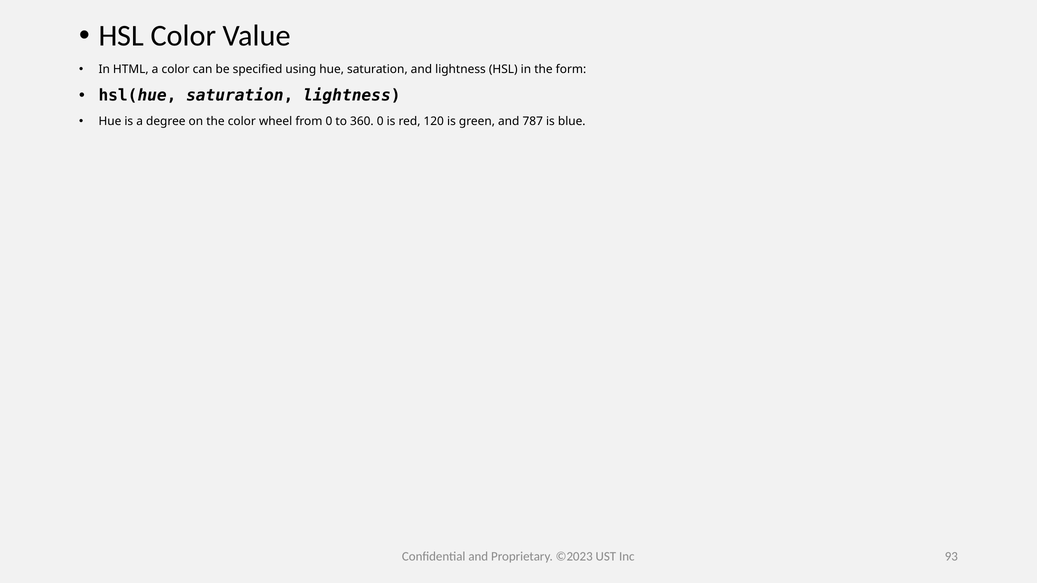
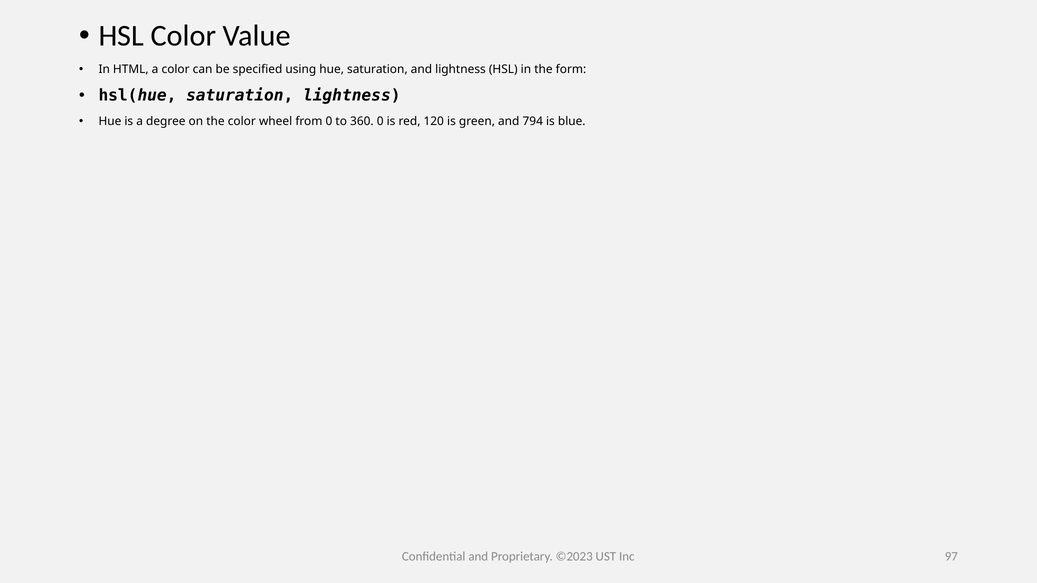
787: 787 -> 794 (533, 122)
93: 93 -> 97 (951, 557)
